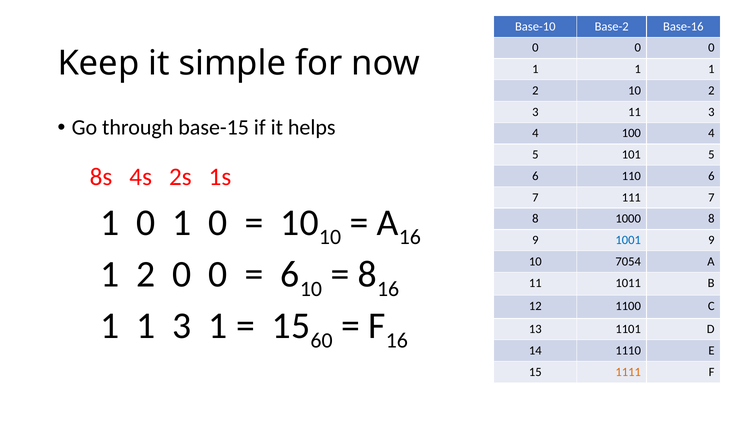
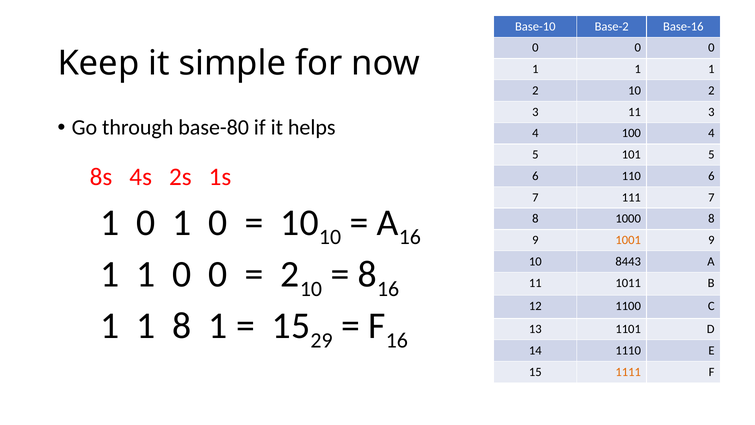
base-15: base-15 -> base-80 (214, 128)
1001 colour: blue -> orange (628, 240)
7054: 7054 -> 8443 (628, 261)
2: 2 -> 1 (146, 274)
6: 6 -> 2 (290, 274)
1 3: 3 -> 8 (182, 325)
60: 60 -> 29 (322, 340)
